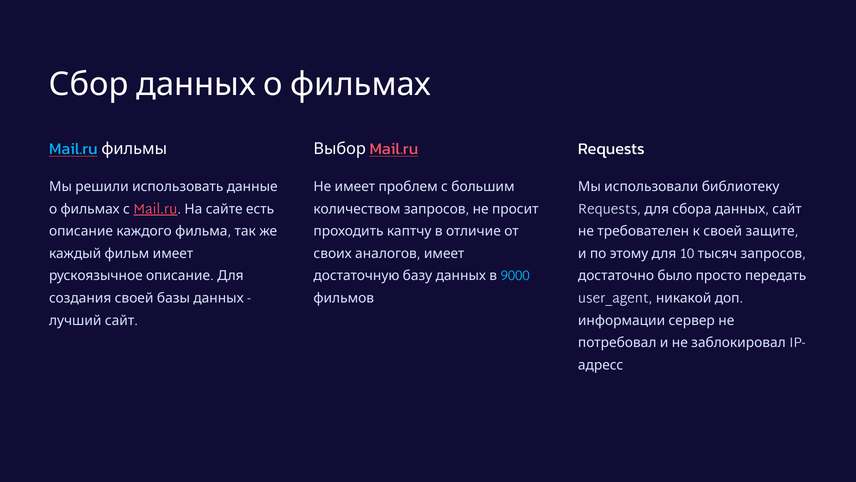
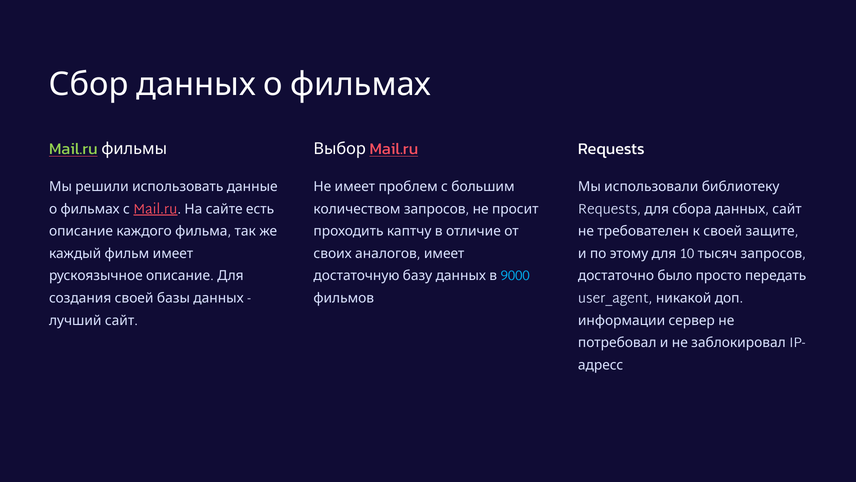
Mail.ru colour: light blue -> light green (73, 149)
